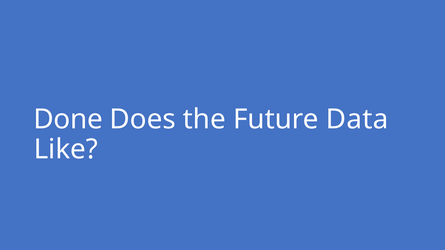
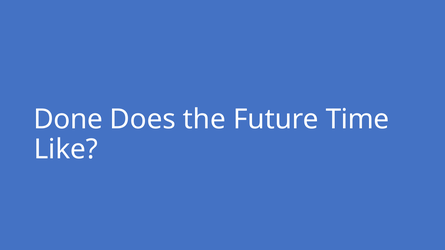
Data: Data -> Time (357, 120)
